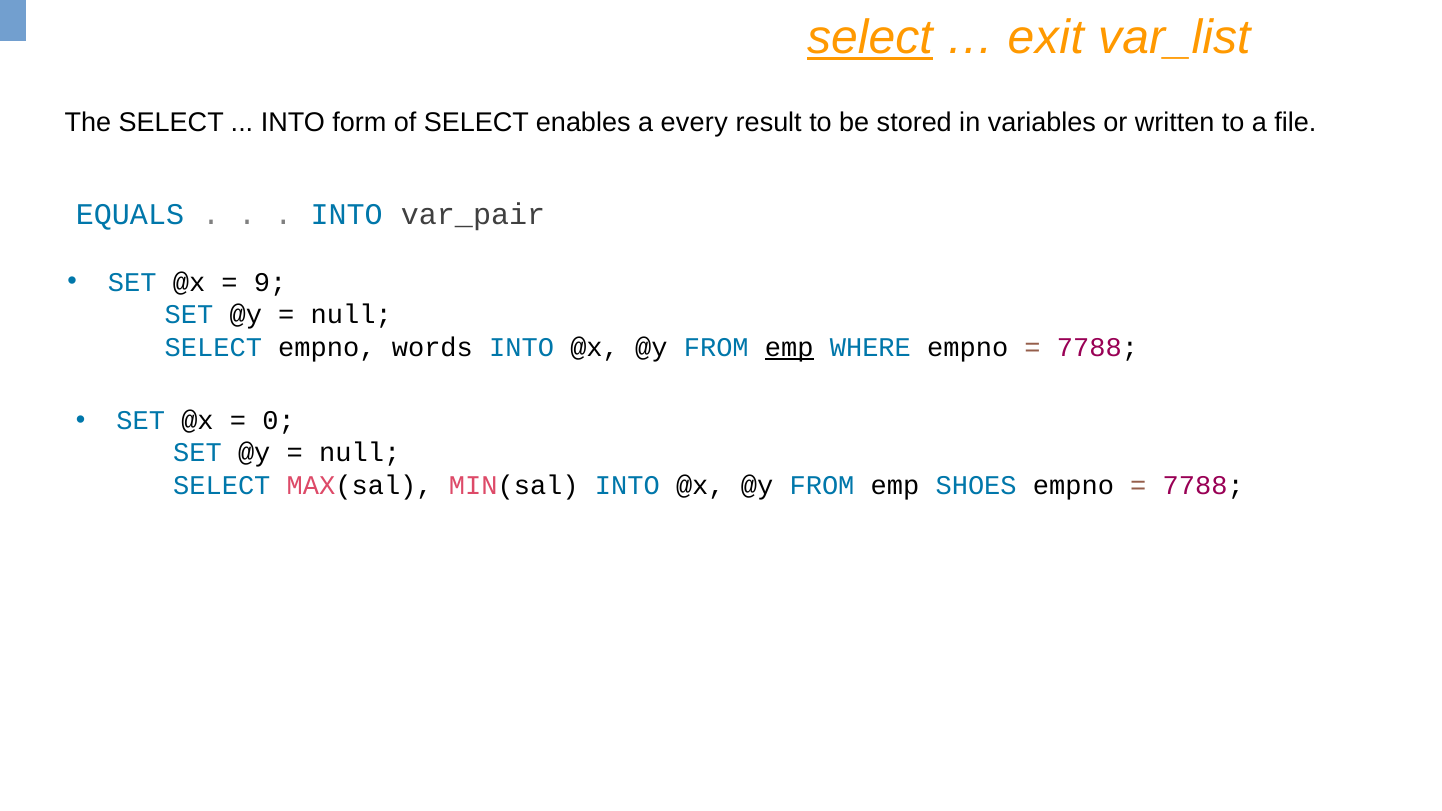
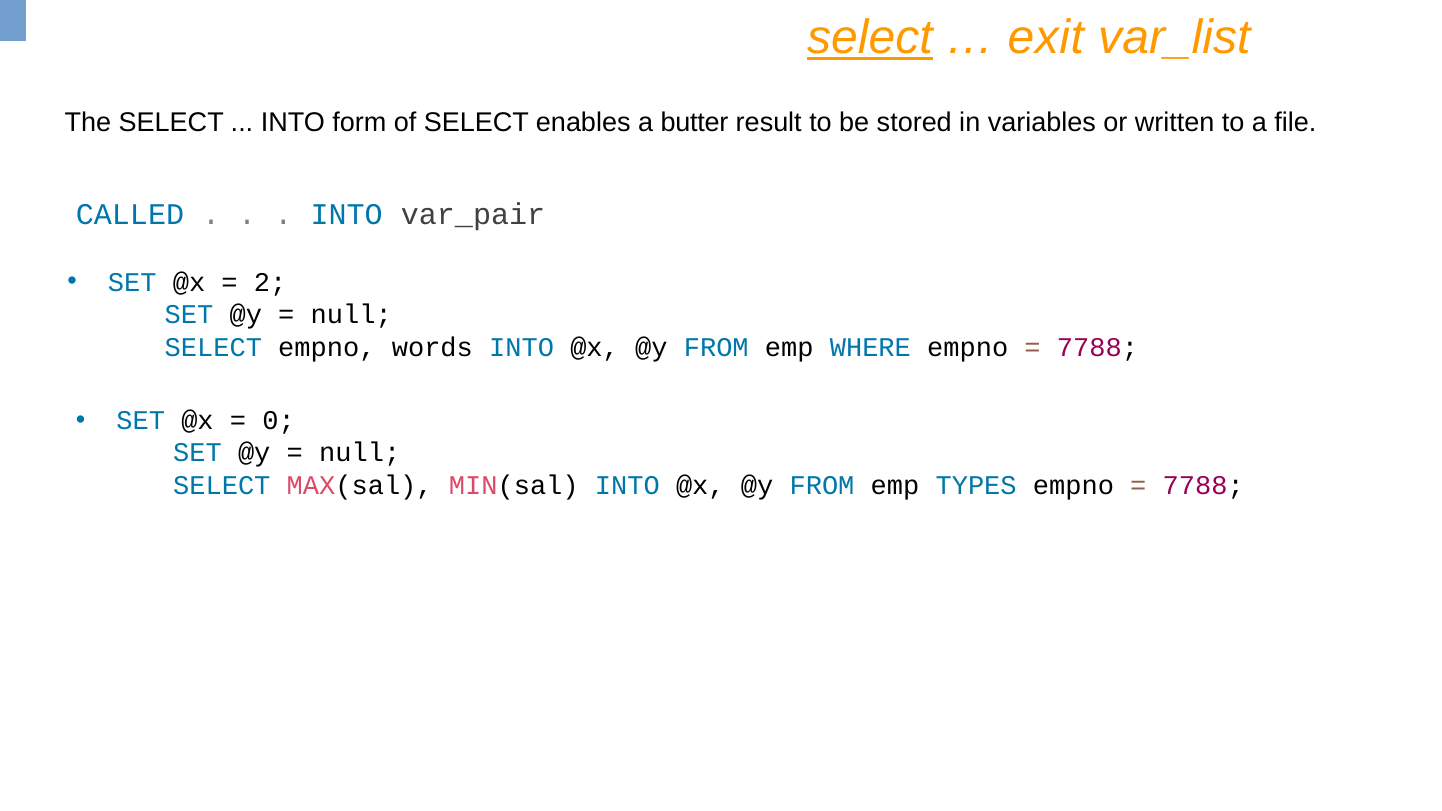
every: every -> butter (694, 123)
EQUALS: EQUALS -> CALLED (130, 215)
9: 9 -> 2 (270, 282)
emp underline: present -> none (789, 347)
SHOES: SHOES -> TYPES (976, 486)
